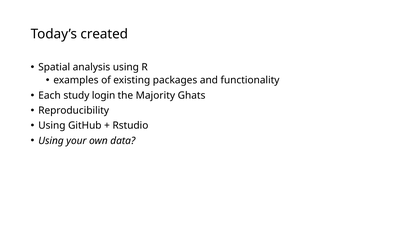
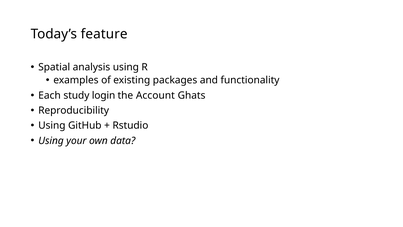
created: created -> feature (104, 34)
Majority: Majority -> Account (155, 95)
